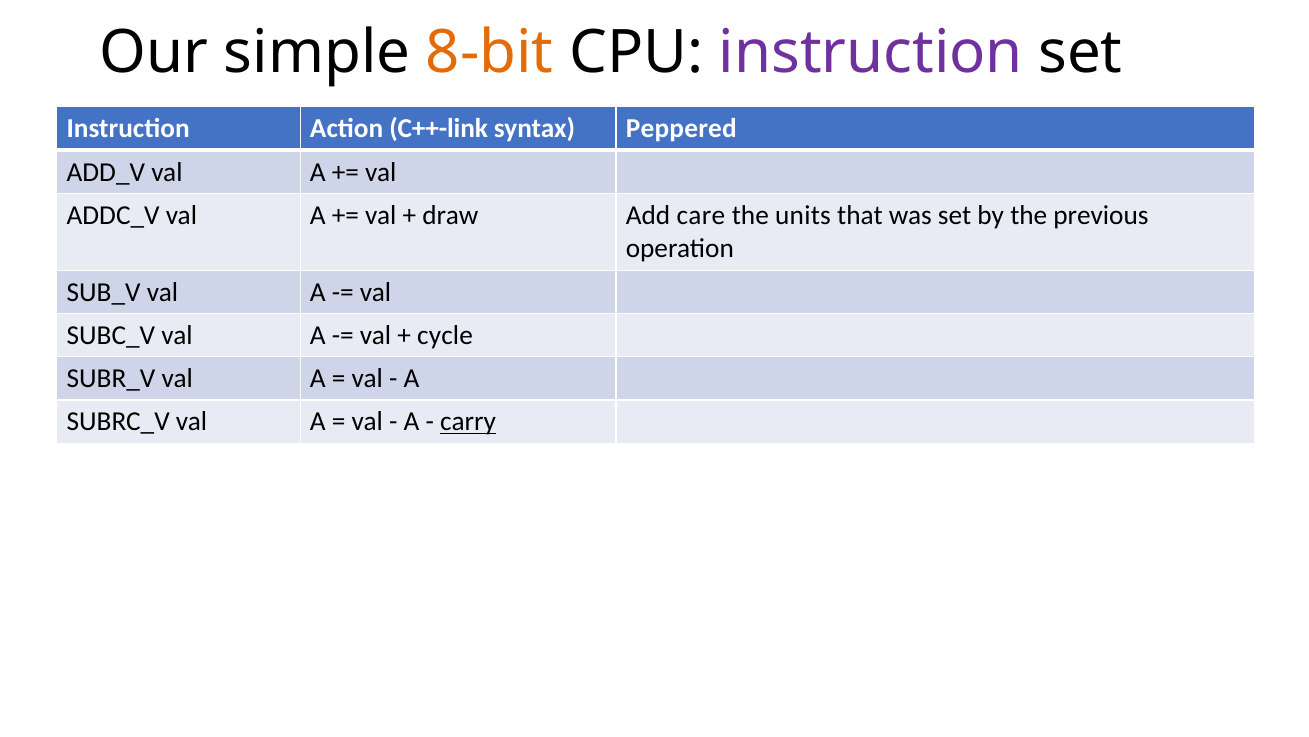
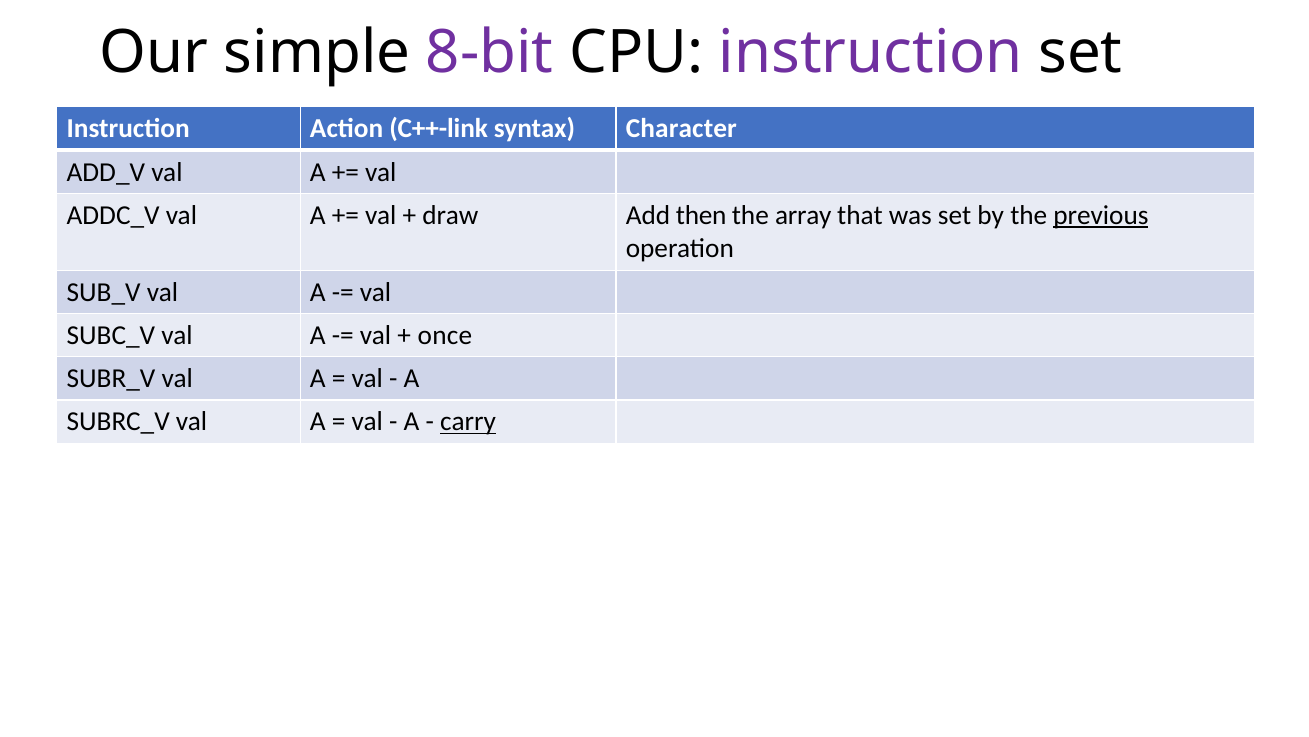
8-bit colour: orange -> purple (490, 53)
Peppered: Peppered -> Character (681, 129)
care: care -> then (701, 215)
units: units -> array (803, 215)
previous underline: none -> present (1101, 215)
cycle: cycle -> once (445, 335)
